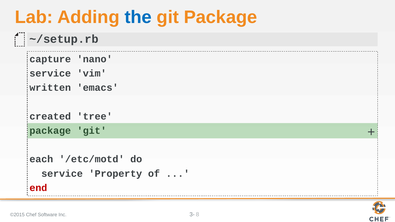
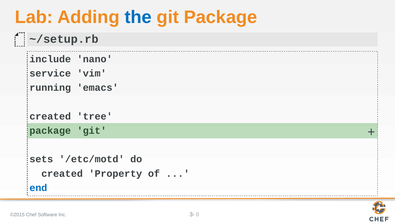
capture: capture -> include (50, 59)
written: written -> running (50, 88)
each: each -> sets (41, 159)
service: service -> created (62, 174)
end colour: red -> blue (38, 188)
